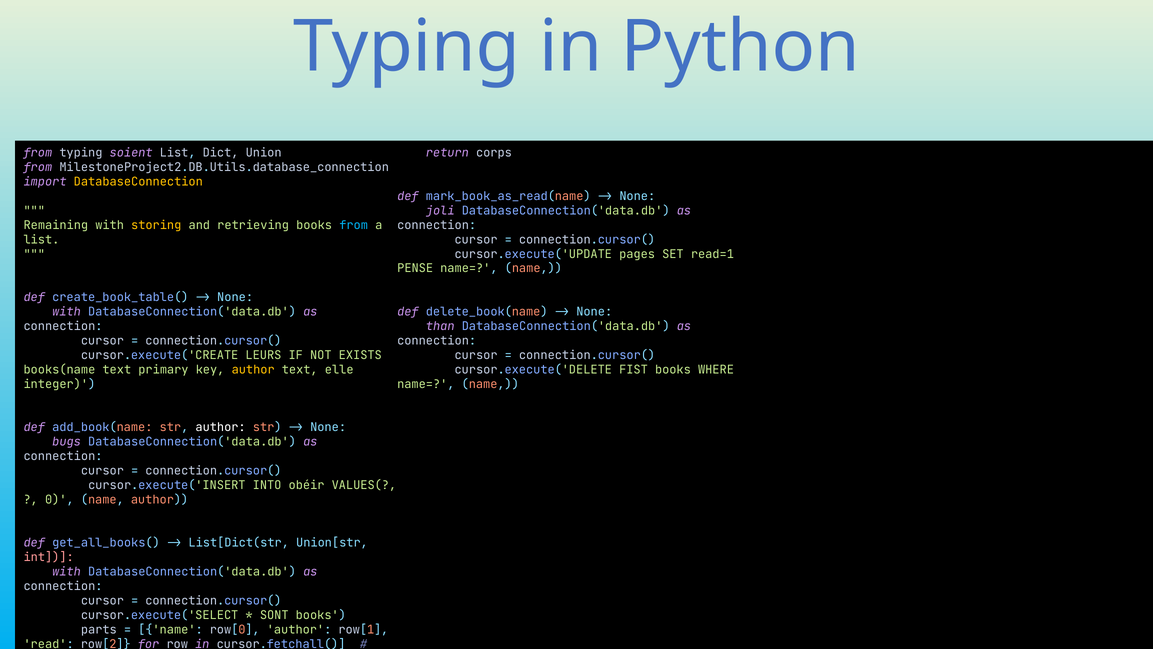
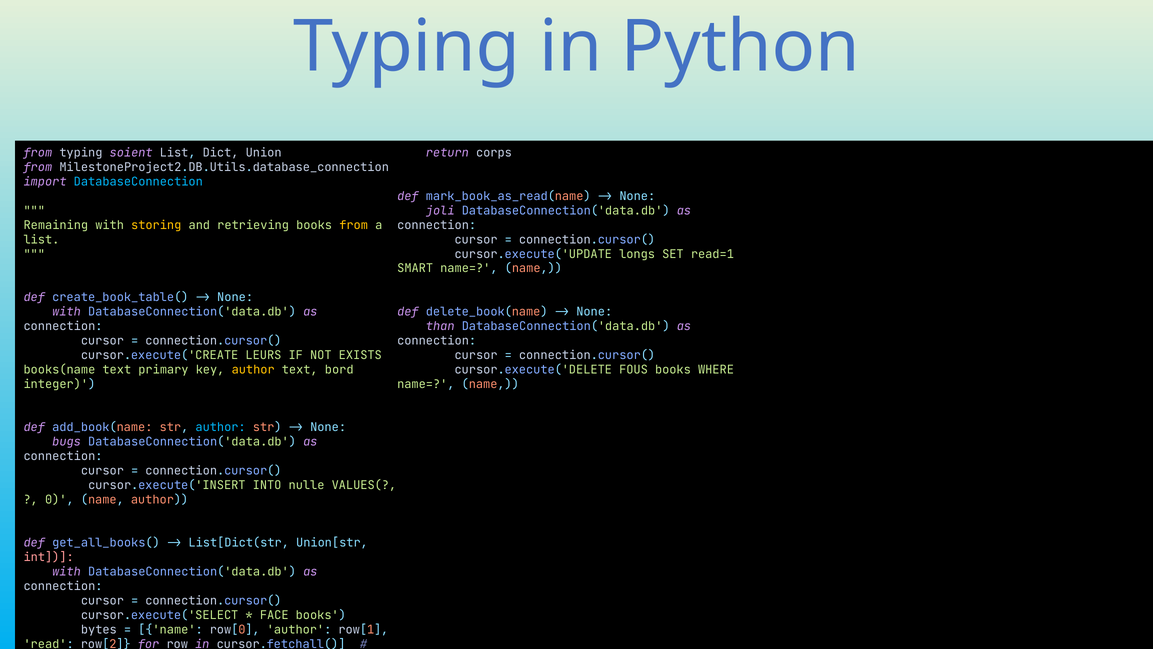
DatabaseConnection colour: yellow -> light blue (138, 182)
from colour: light blue -> yellow (354, 225)
pages: pages -> longs (637, 254)
PENSE: PENSE -> SMART (415, 268)
elle: elle -> bord (339, 369)
FIST: FIST -> FOUS (634, 369)
author colour: white -> light blue (221, 427)
obéir: obéir -> nulle (307, 485)
SONT: SONT -> FACE (274, 615)
parts: parts -> bytes (99, 629)
